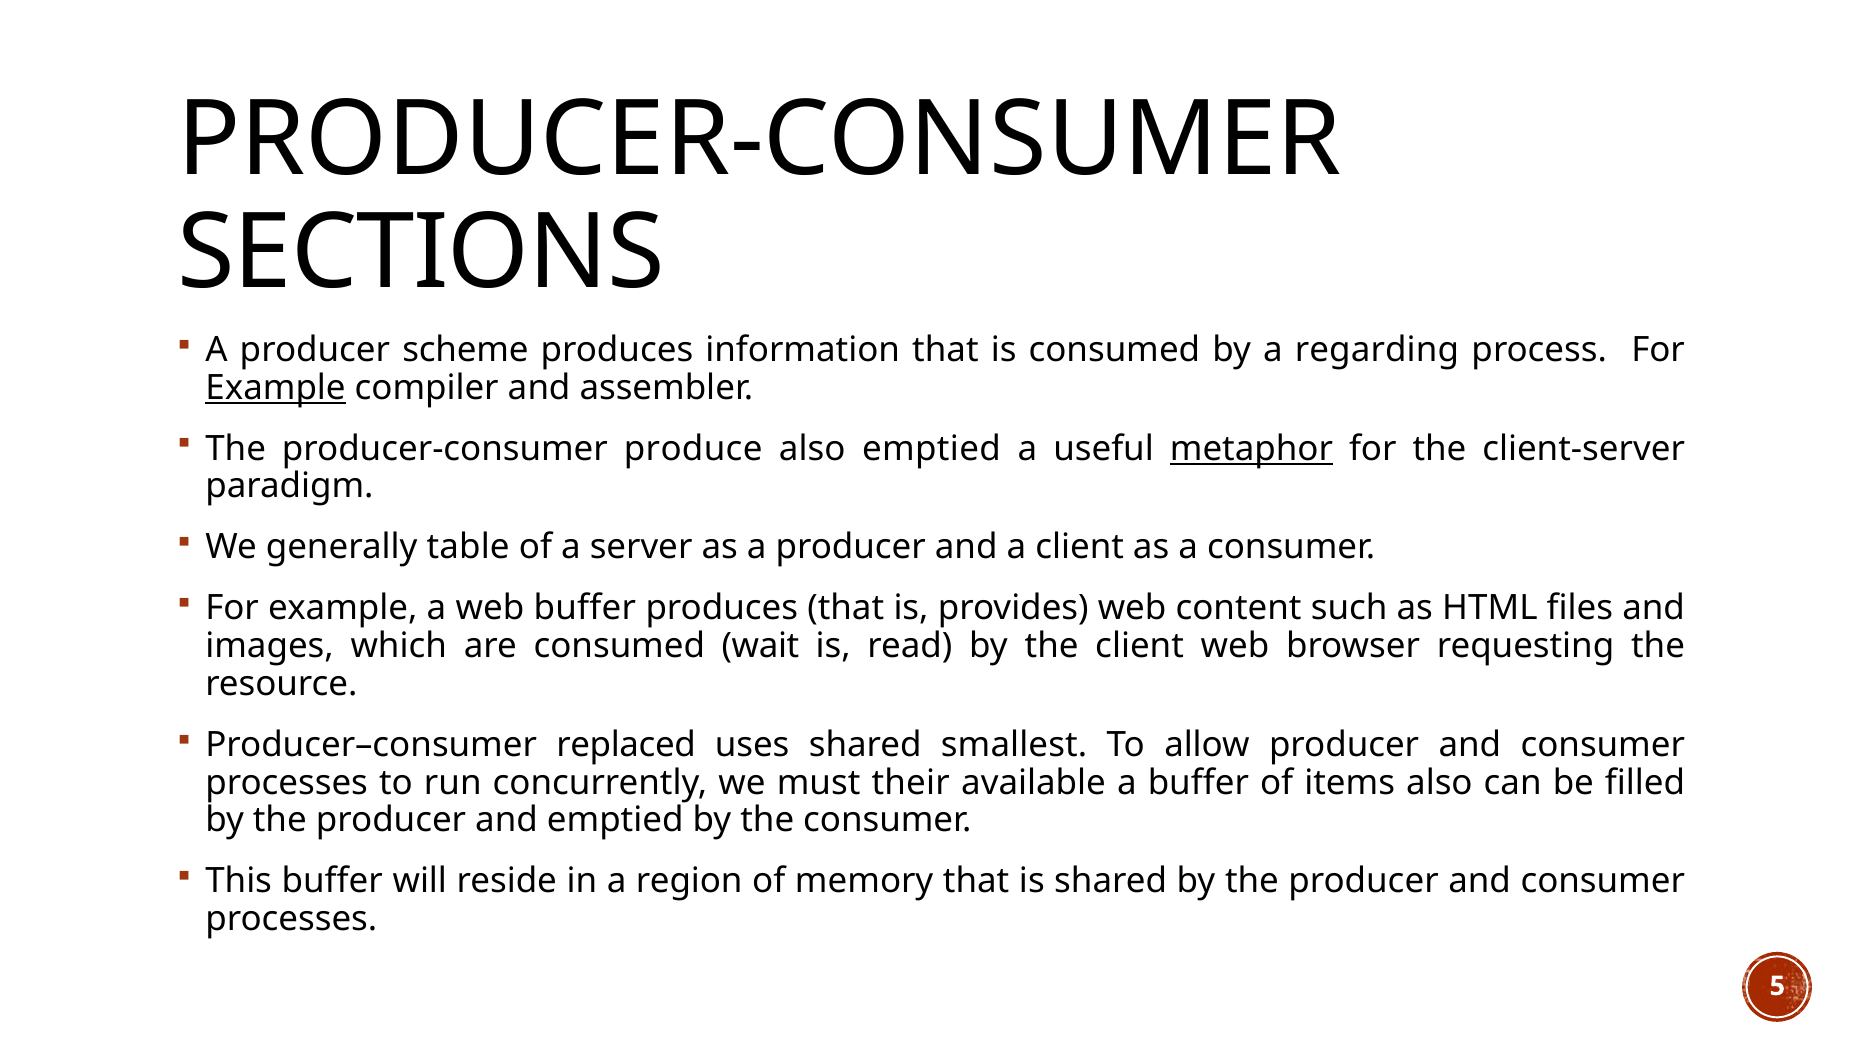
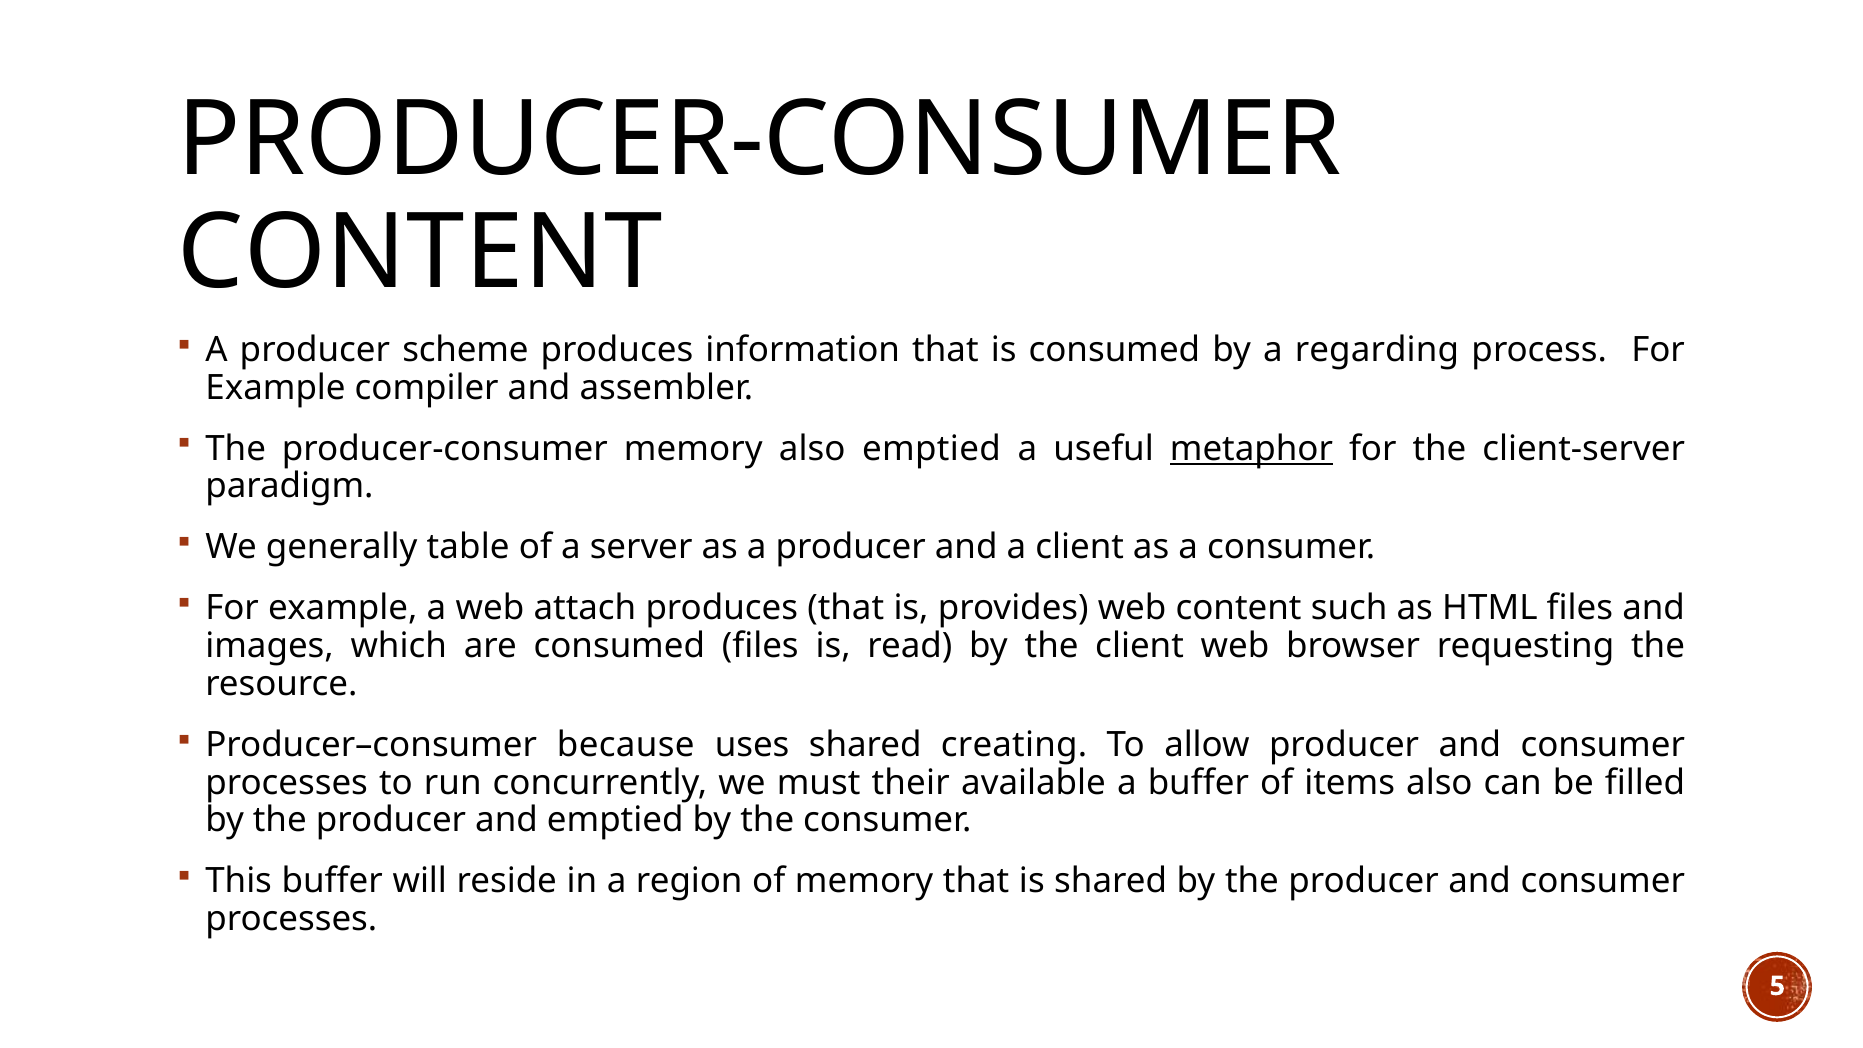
SECTIONS: SECTIONS -> CONTENT (420, 253)
Example underline: present -> none (276, 388)
producer-consumer produce: produce -> memory (693, 449)
web buffer: buffer -> attach (585, 608)
consumed wait: wait -> files (760, 646)
replaced: replaced -> because (626, 745)
smallest: smallest -> creating (1014, 745)
